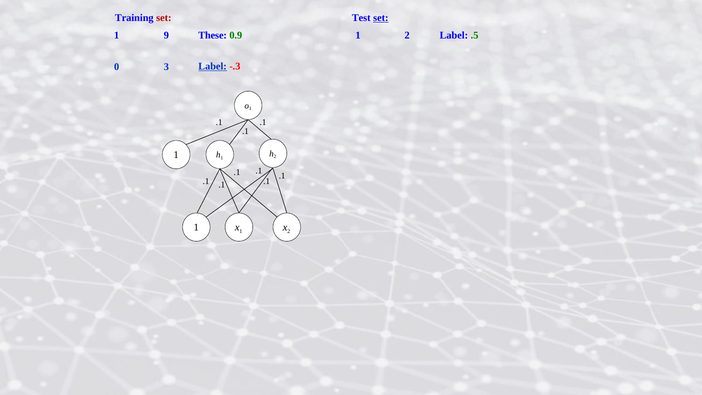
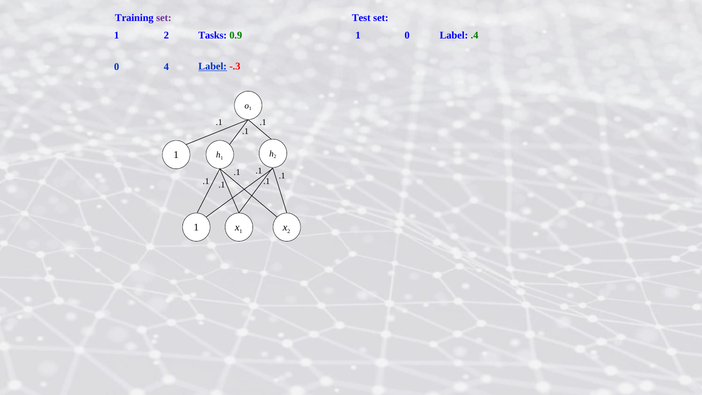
set colour: red -> purple (164, 18)
set underline: present -> none (381, 18)
These: These -> Tasks (213, 35)
1 9: 9 -> 2 (166, 36)
1 2: 2 -> 0 (407, 35)
.5: .5 -> .4 (475, 35)
3: 3 -> 4 (166, 67)
